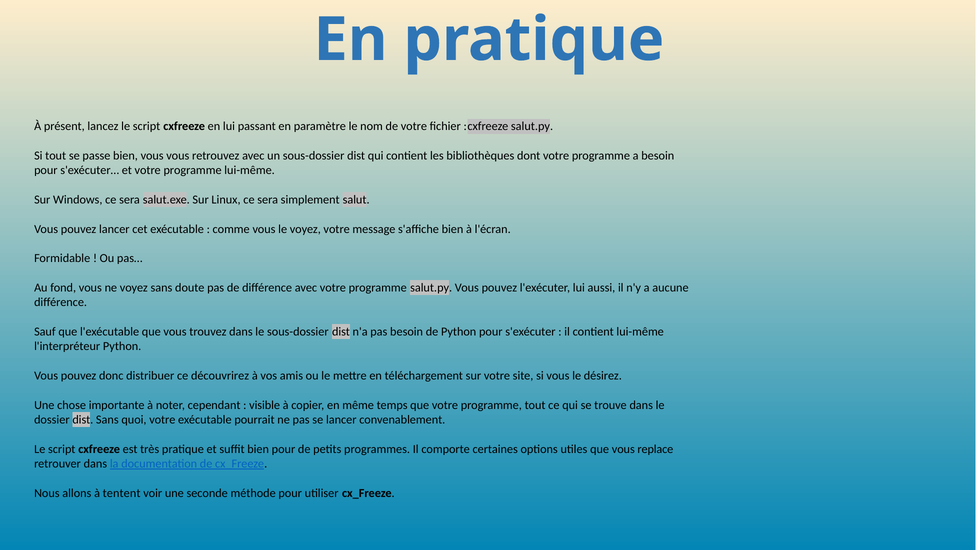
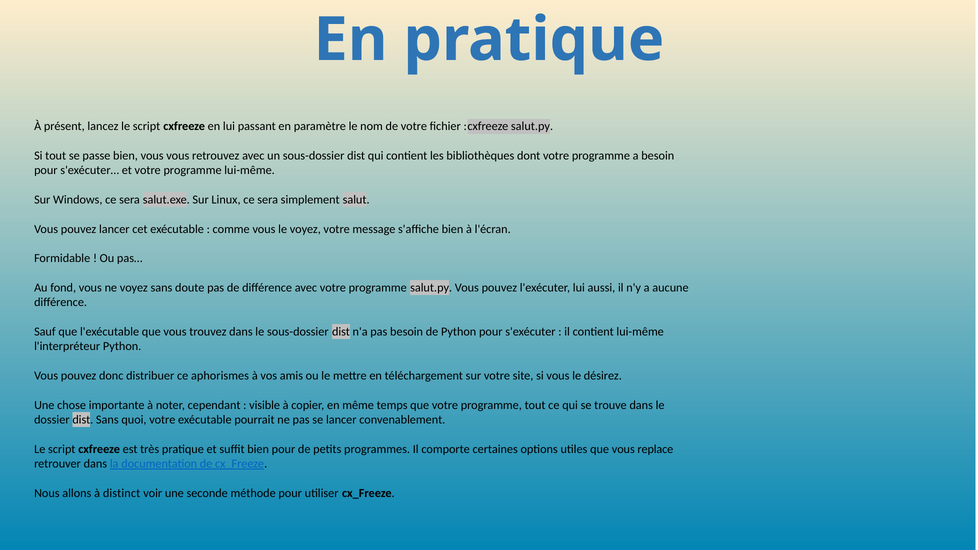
découvrirez: découvrirez -> aphorismes (220, 376)
tentent: tentent -> distinct (122, 493)
